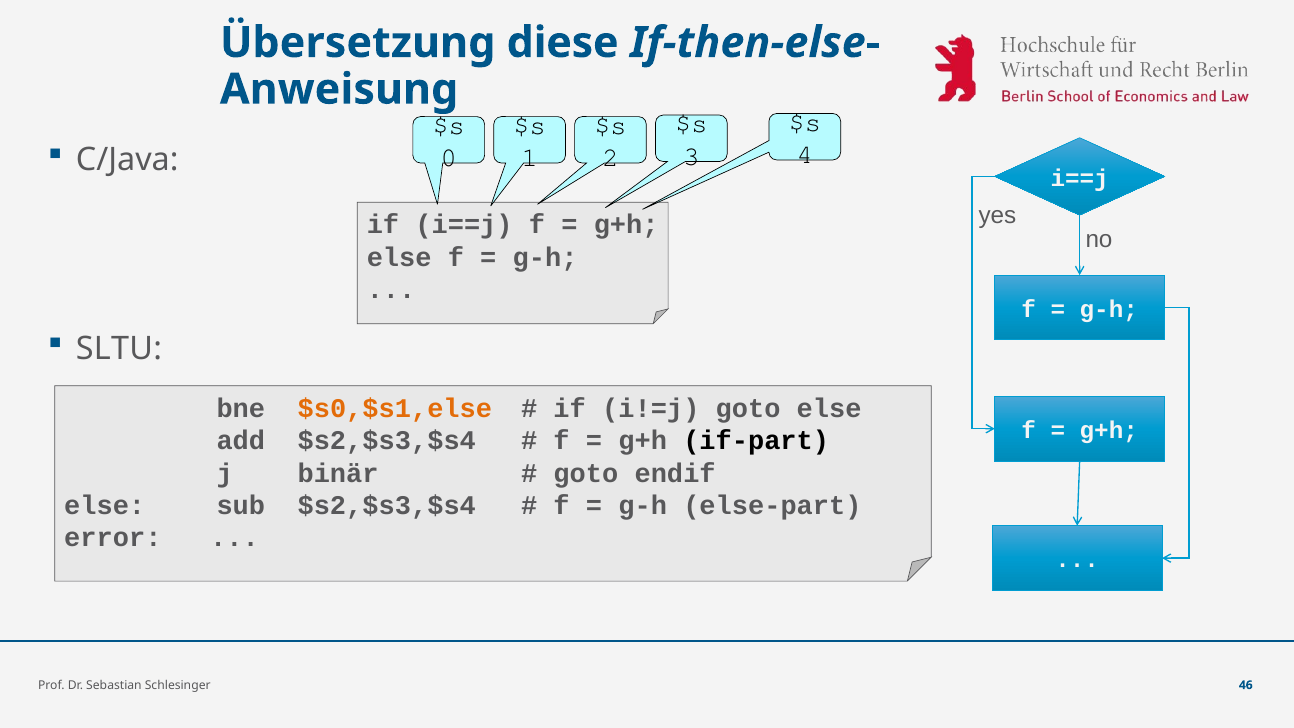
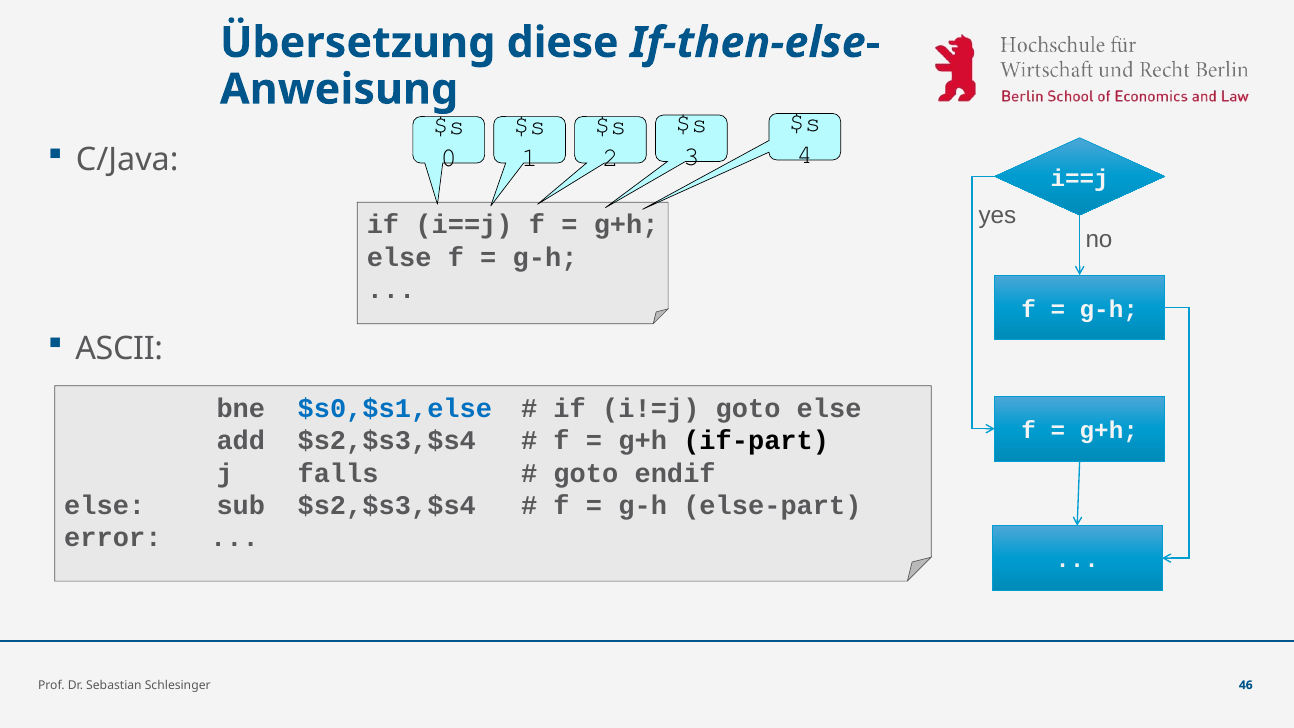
SLTU: SLTU -> ASCII (119, 349)
$s0,$s1,else colour: orange -> blue (395, 409)
binär: binär -> falls (338, 473)
